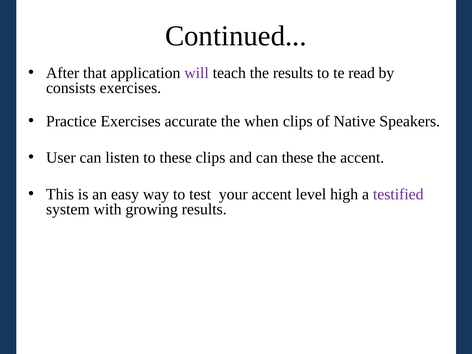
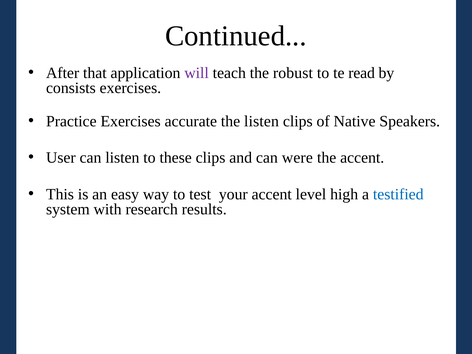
the results: results -> robust (293, 73)
the when: when -> listen (261, 121)
can these: these -> were (297, 158)
testified colour: purple -> blue (398, 194)
growing: growing -> research (152, 209)
